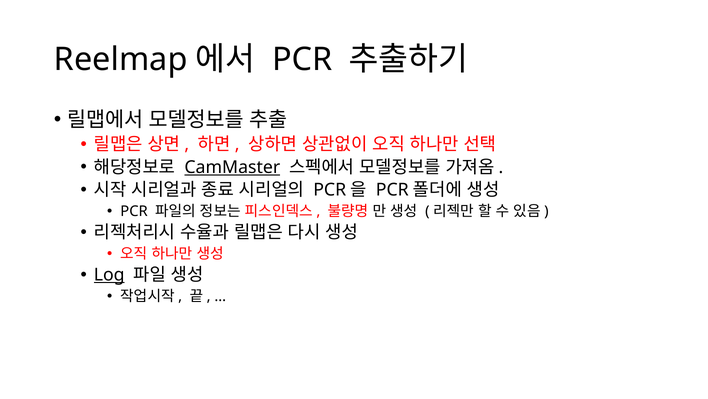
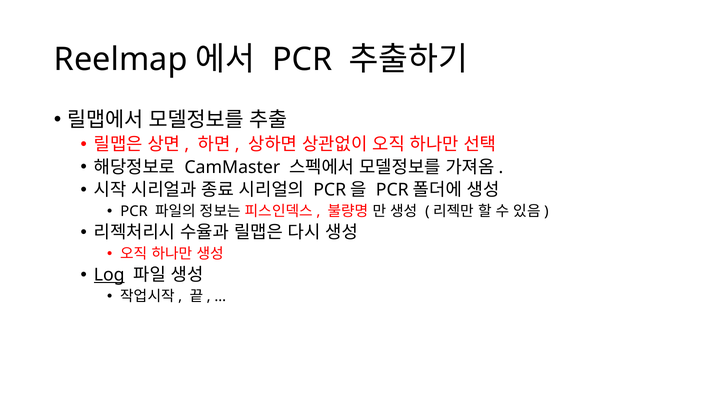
CamMaster underline: present -> none (232, 167)
